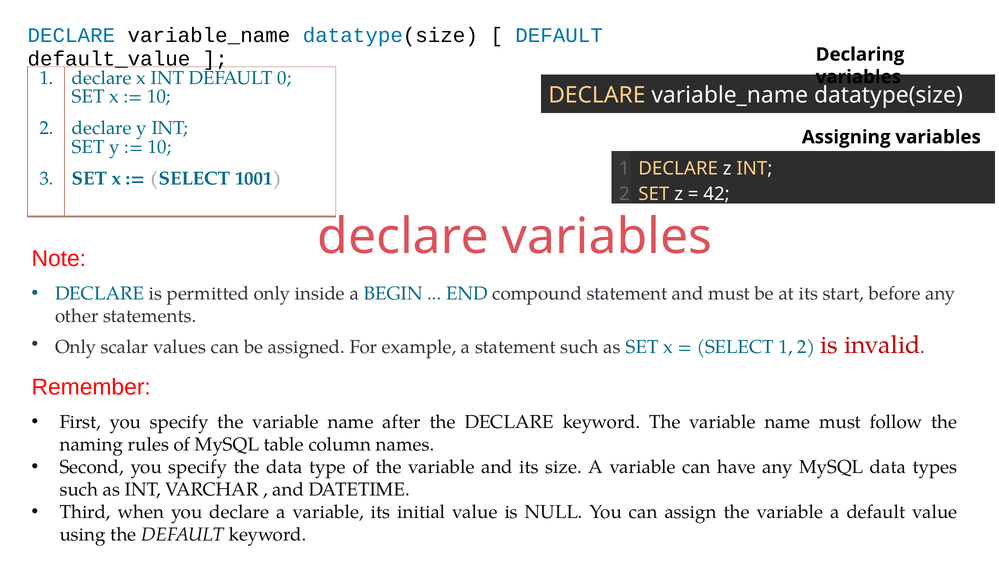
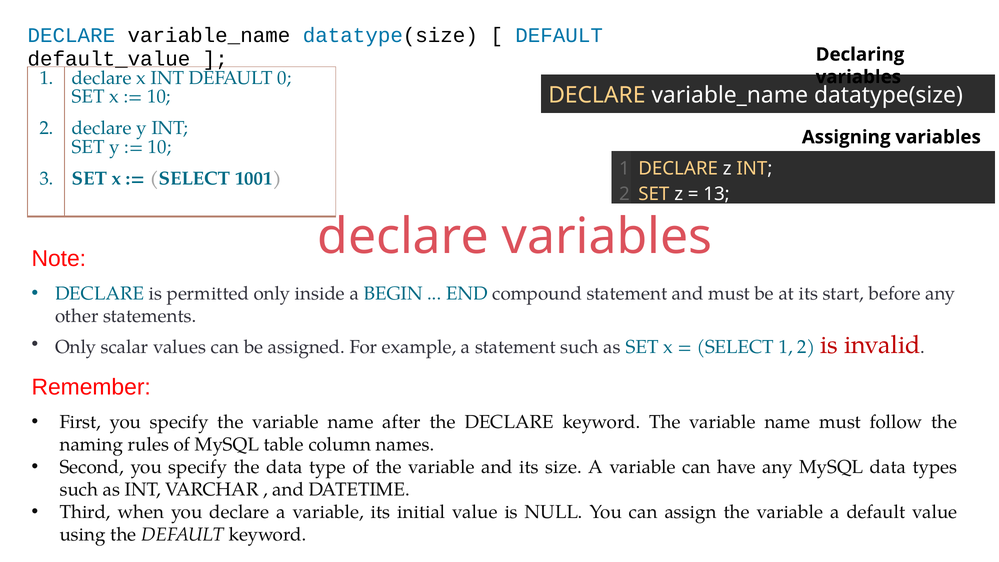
42: 42 -> 13 (717, 194)
